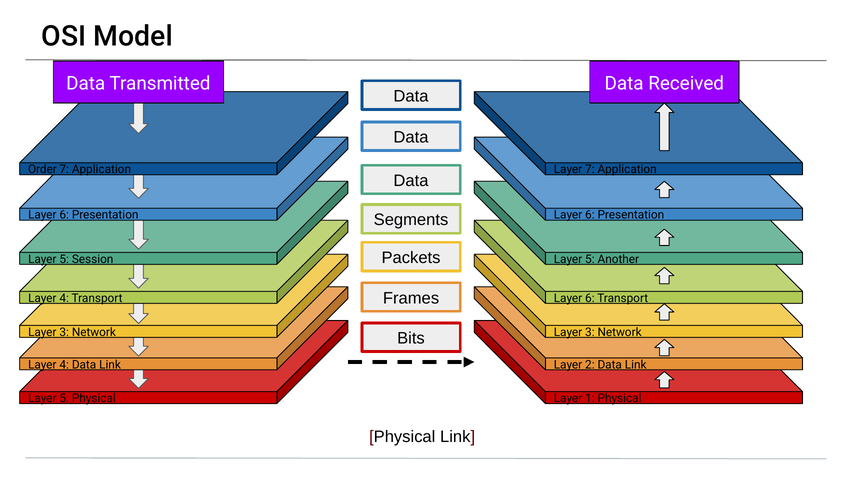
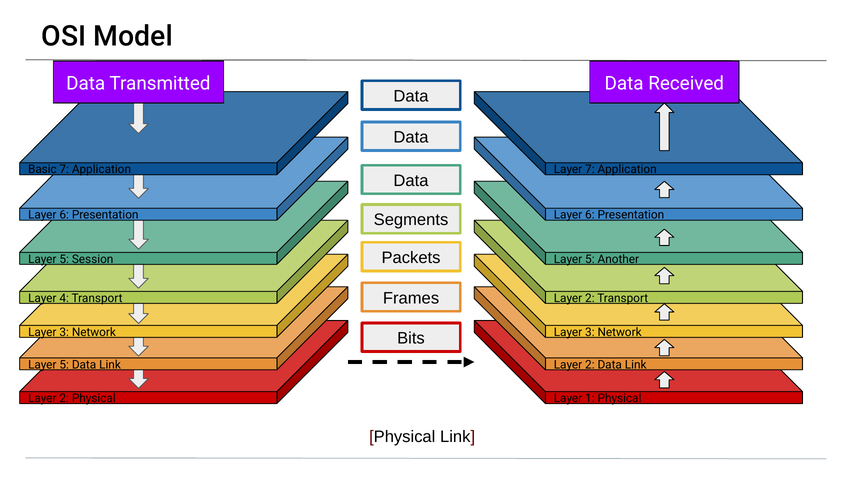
Order: Order -> Basic (42, 169)
6: 6 -> 2 (590, 298)
4: 4 -> 5 (64, 364)
5: 5 -> 2 (64, 398)
